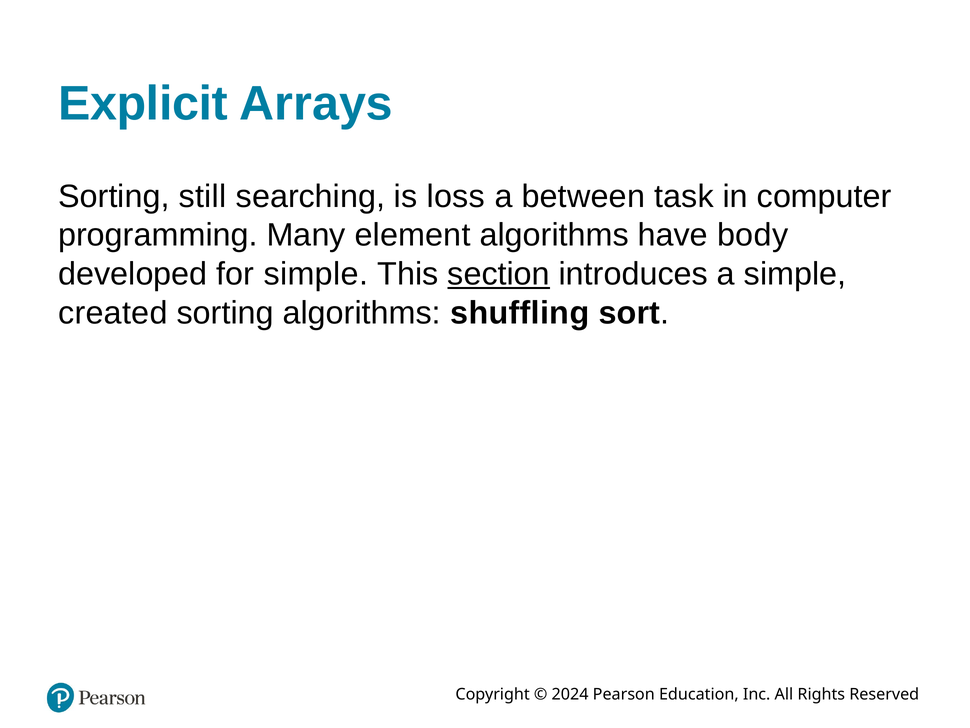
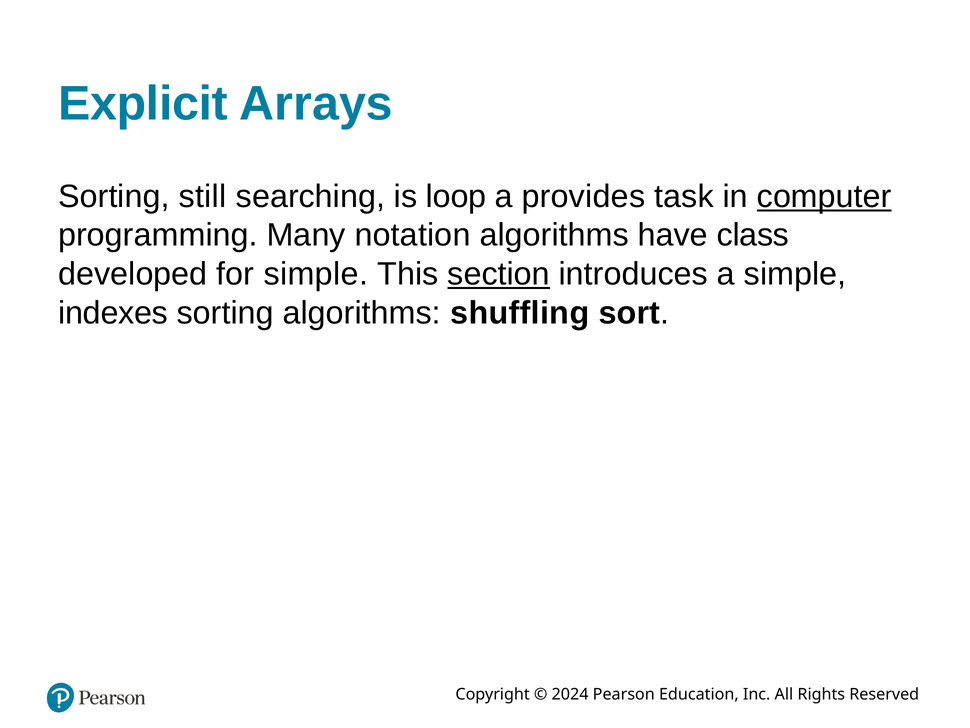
loss: loss -> loop (456, 196)
between: between -> provides (583, 196)
computer underline: none -> present (824, 196)
element: element -> notation (413, 235)
body: body -> class (753, 235)
created: created -> indexes (113, 313)
